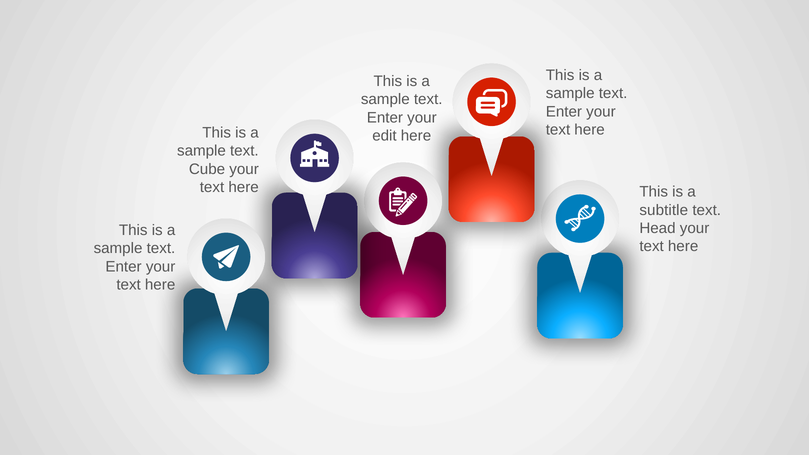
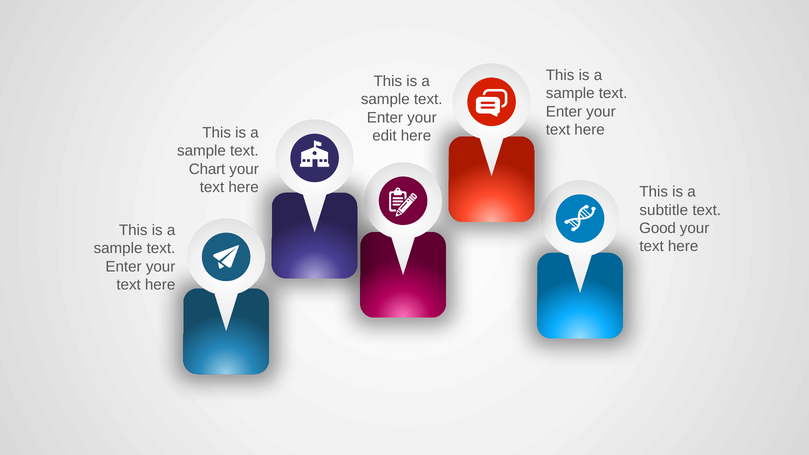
Cube: Cube -> Chart (207, 169)
Head: Head -> Good (658, 228)
